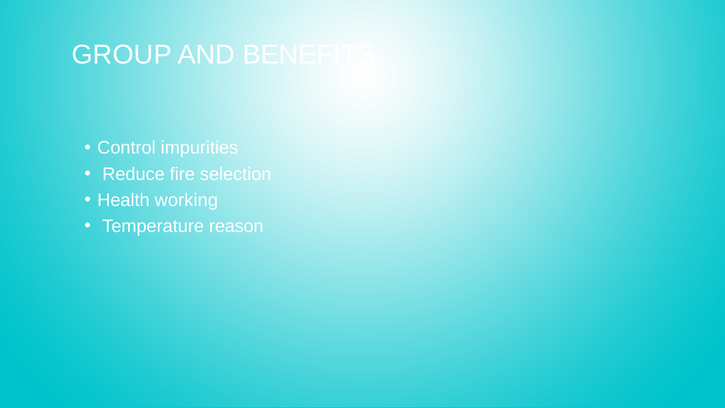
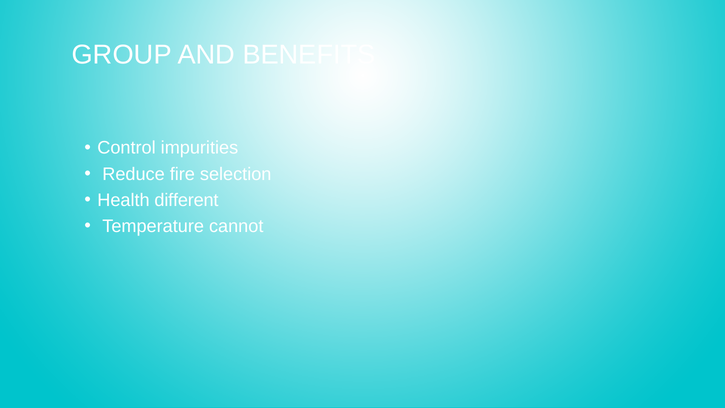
working: working -> different (186, 200)
reason: reason -> cannot (236, 226)
